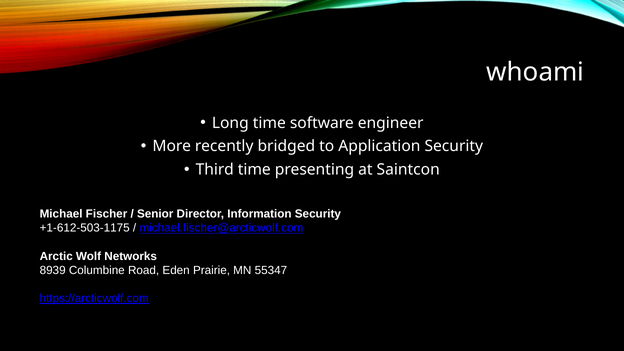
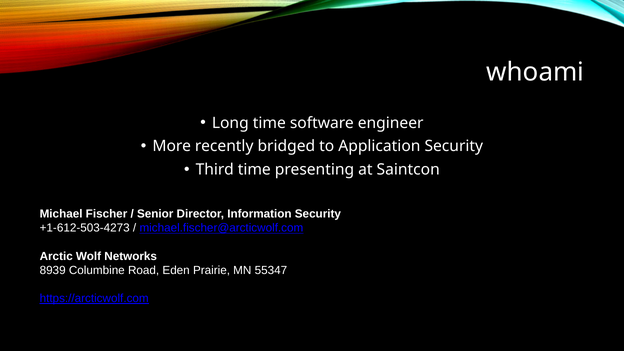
+1-612-503-1175: +1-612-503-1175 -> +1-612-503-4273 (85, 228)
